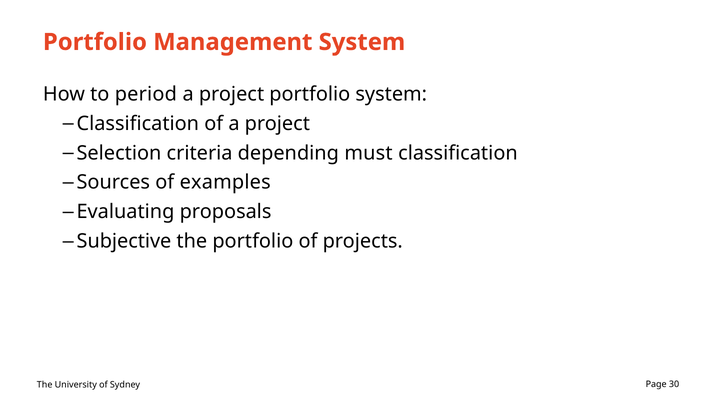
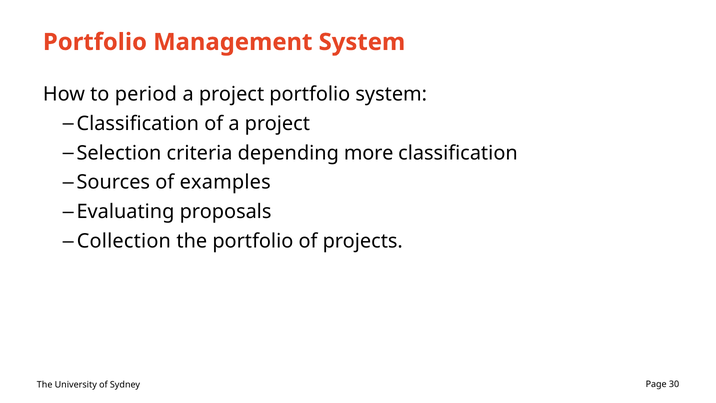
must: must -> more (369, 153)
Subjective: Subjective -> Collection (124, 241)
